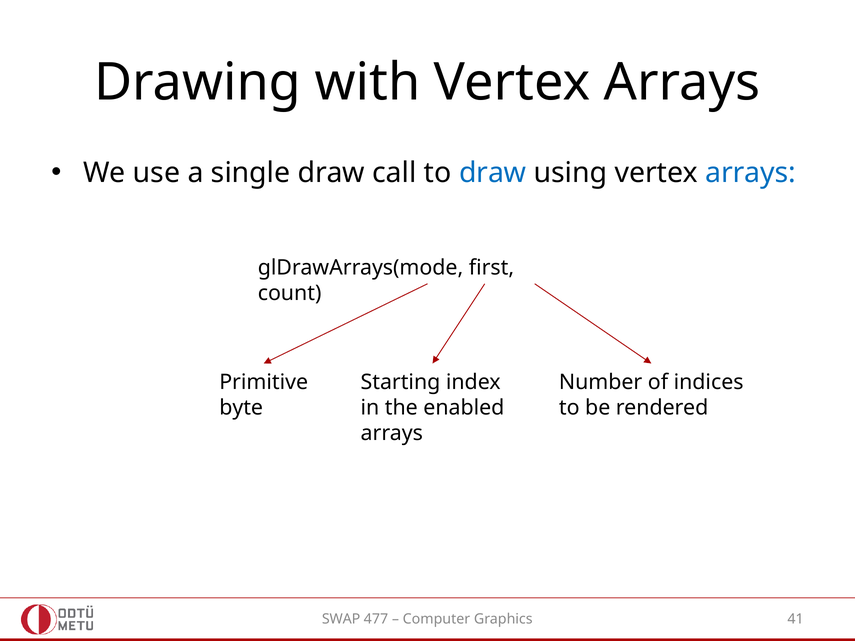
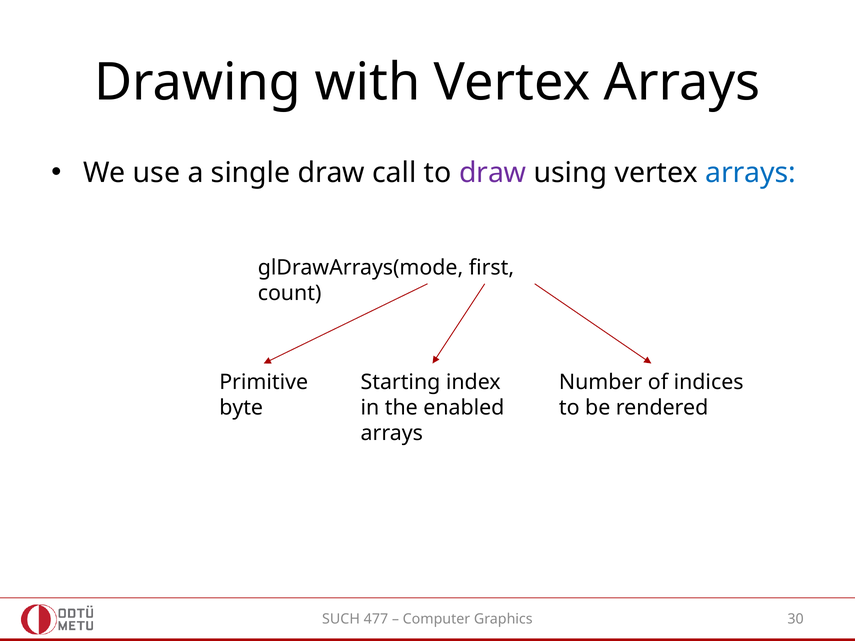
draw colour: blue -> purple (493, 173)
SWAP: SWAP -> SUCH (341, 619)
41: 41 -> 30 (796, 619)
